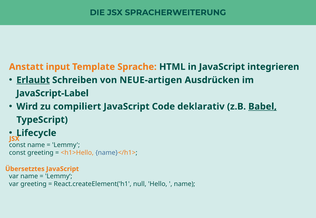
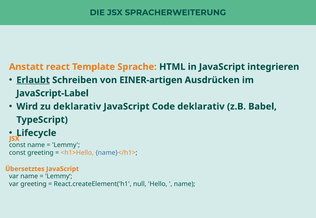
input: input -> react (58, 67)
NEUE-artigen: NEUE-artigen -> EINER-artigen (151, 80)
zu compiliert: compiliert -> deklarativ (77, 107)
Babel underline: present -> none (262, 107)
